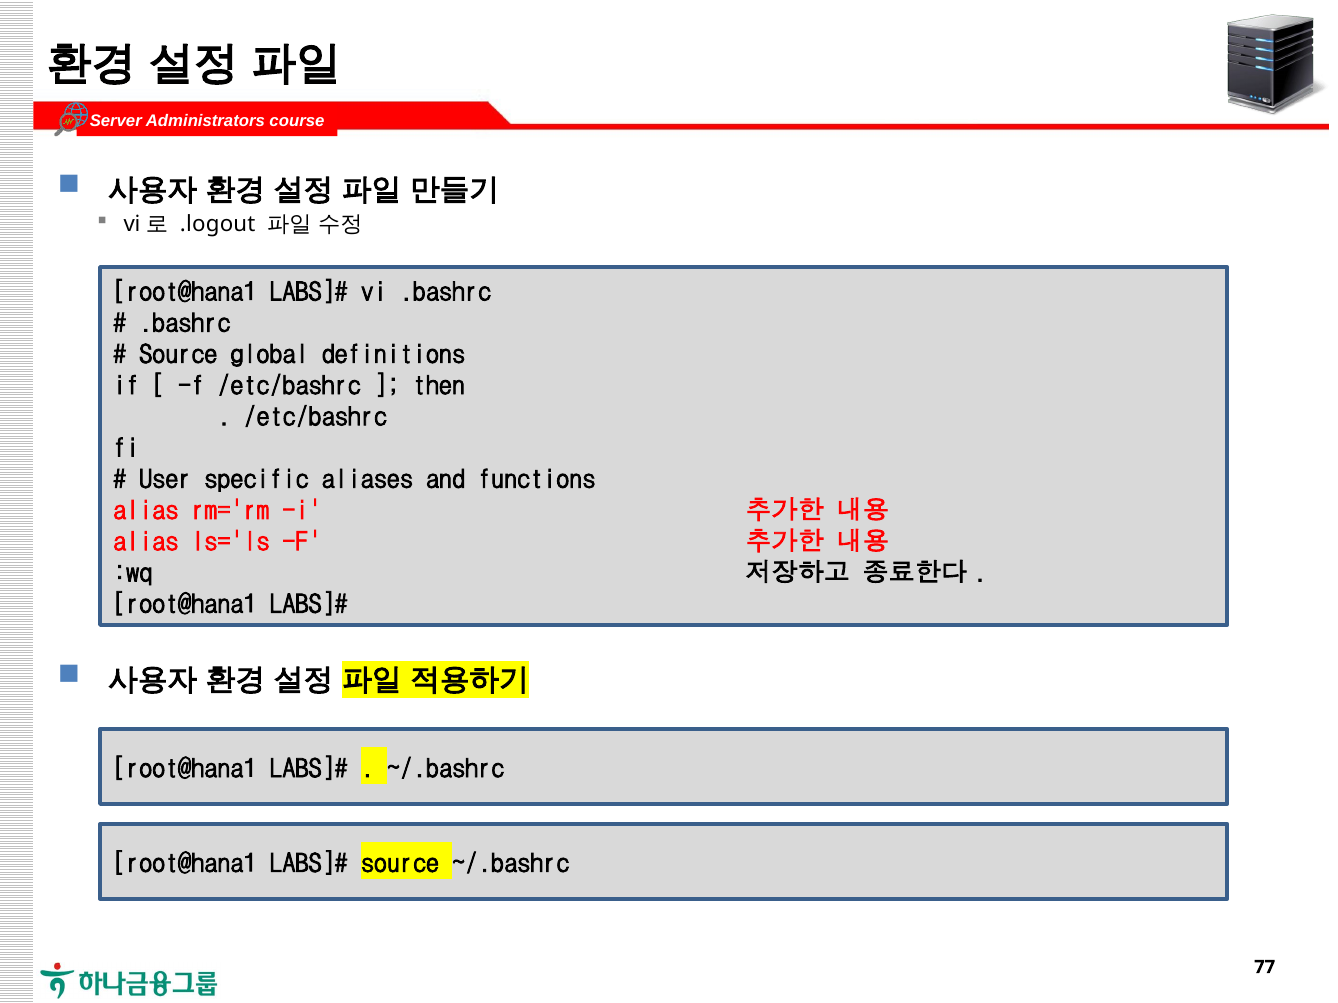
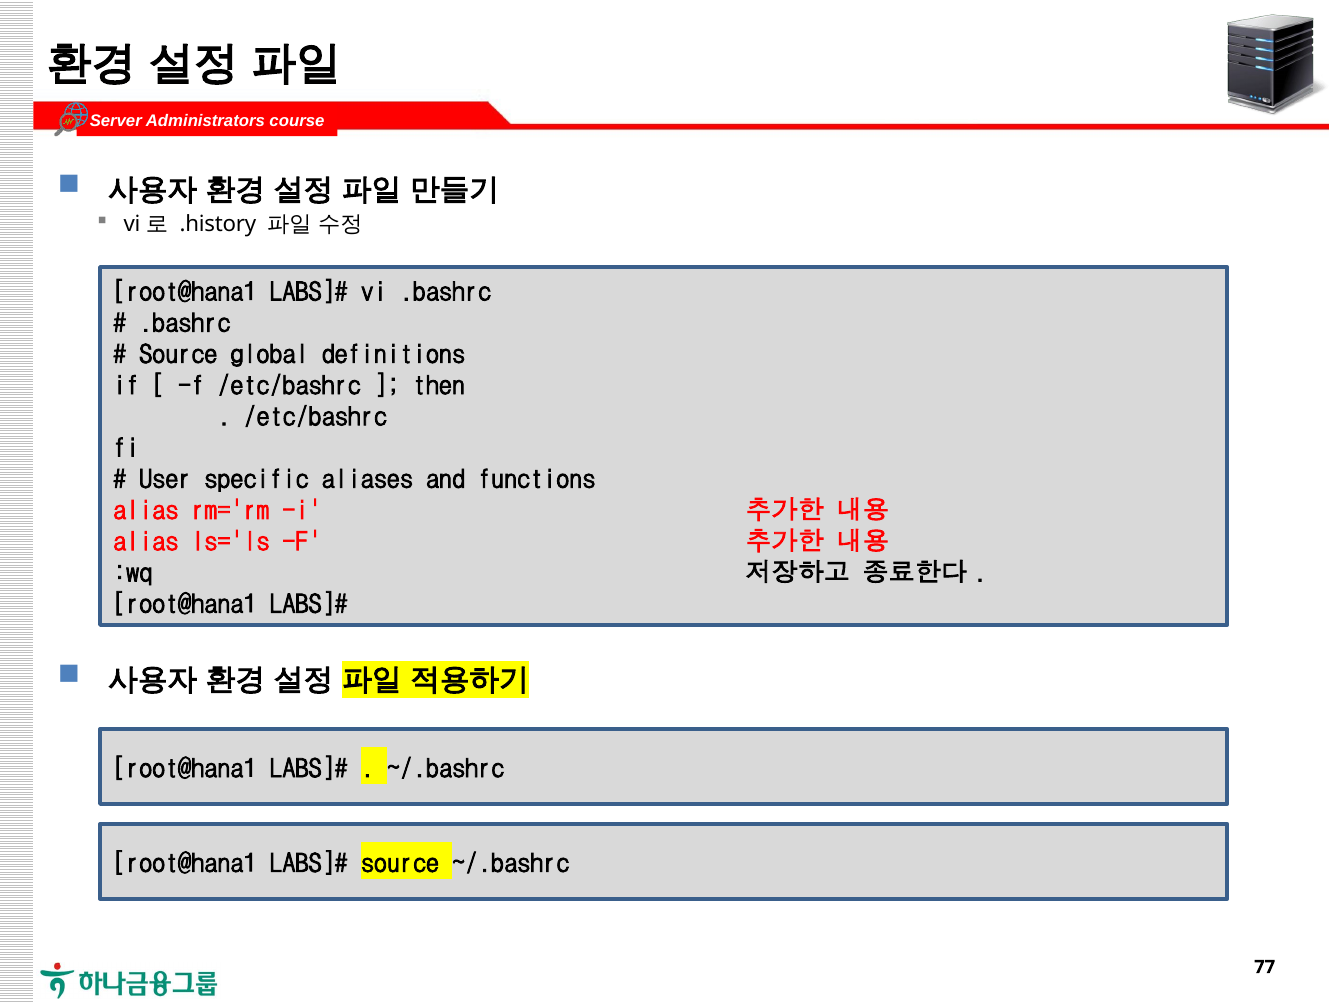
.logout: .logout -> .history (218, 225)
